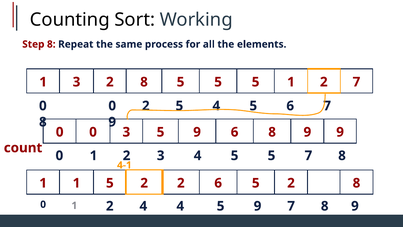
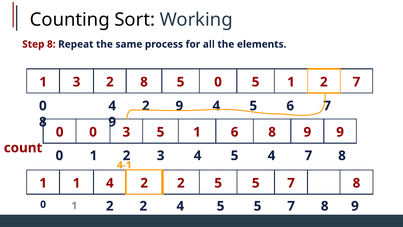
8 5 5: 5 -> 0 (218, 82)
0: 0 -> 4 (112, 106)
2 5: 5 -> 9 (179, 106)
3 5 9: 9 -> 1 (197, 132)
4 5 5: 5 -> 4 (271, 155)
1 5: 5 -> 4 (110, 183)
2 6: 6 -> 5 (218, 183)
2: 2 -> 7 (291, 183)
1 2 4: 4 -> 2 (143, 206)
4 5 9: 9 -> 5 (258, 206)
